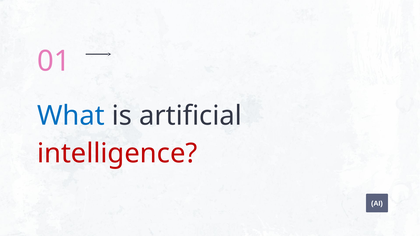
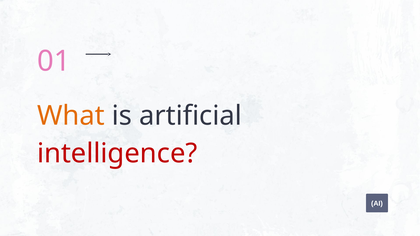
What colour: blue -> orange (71, 116)
